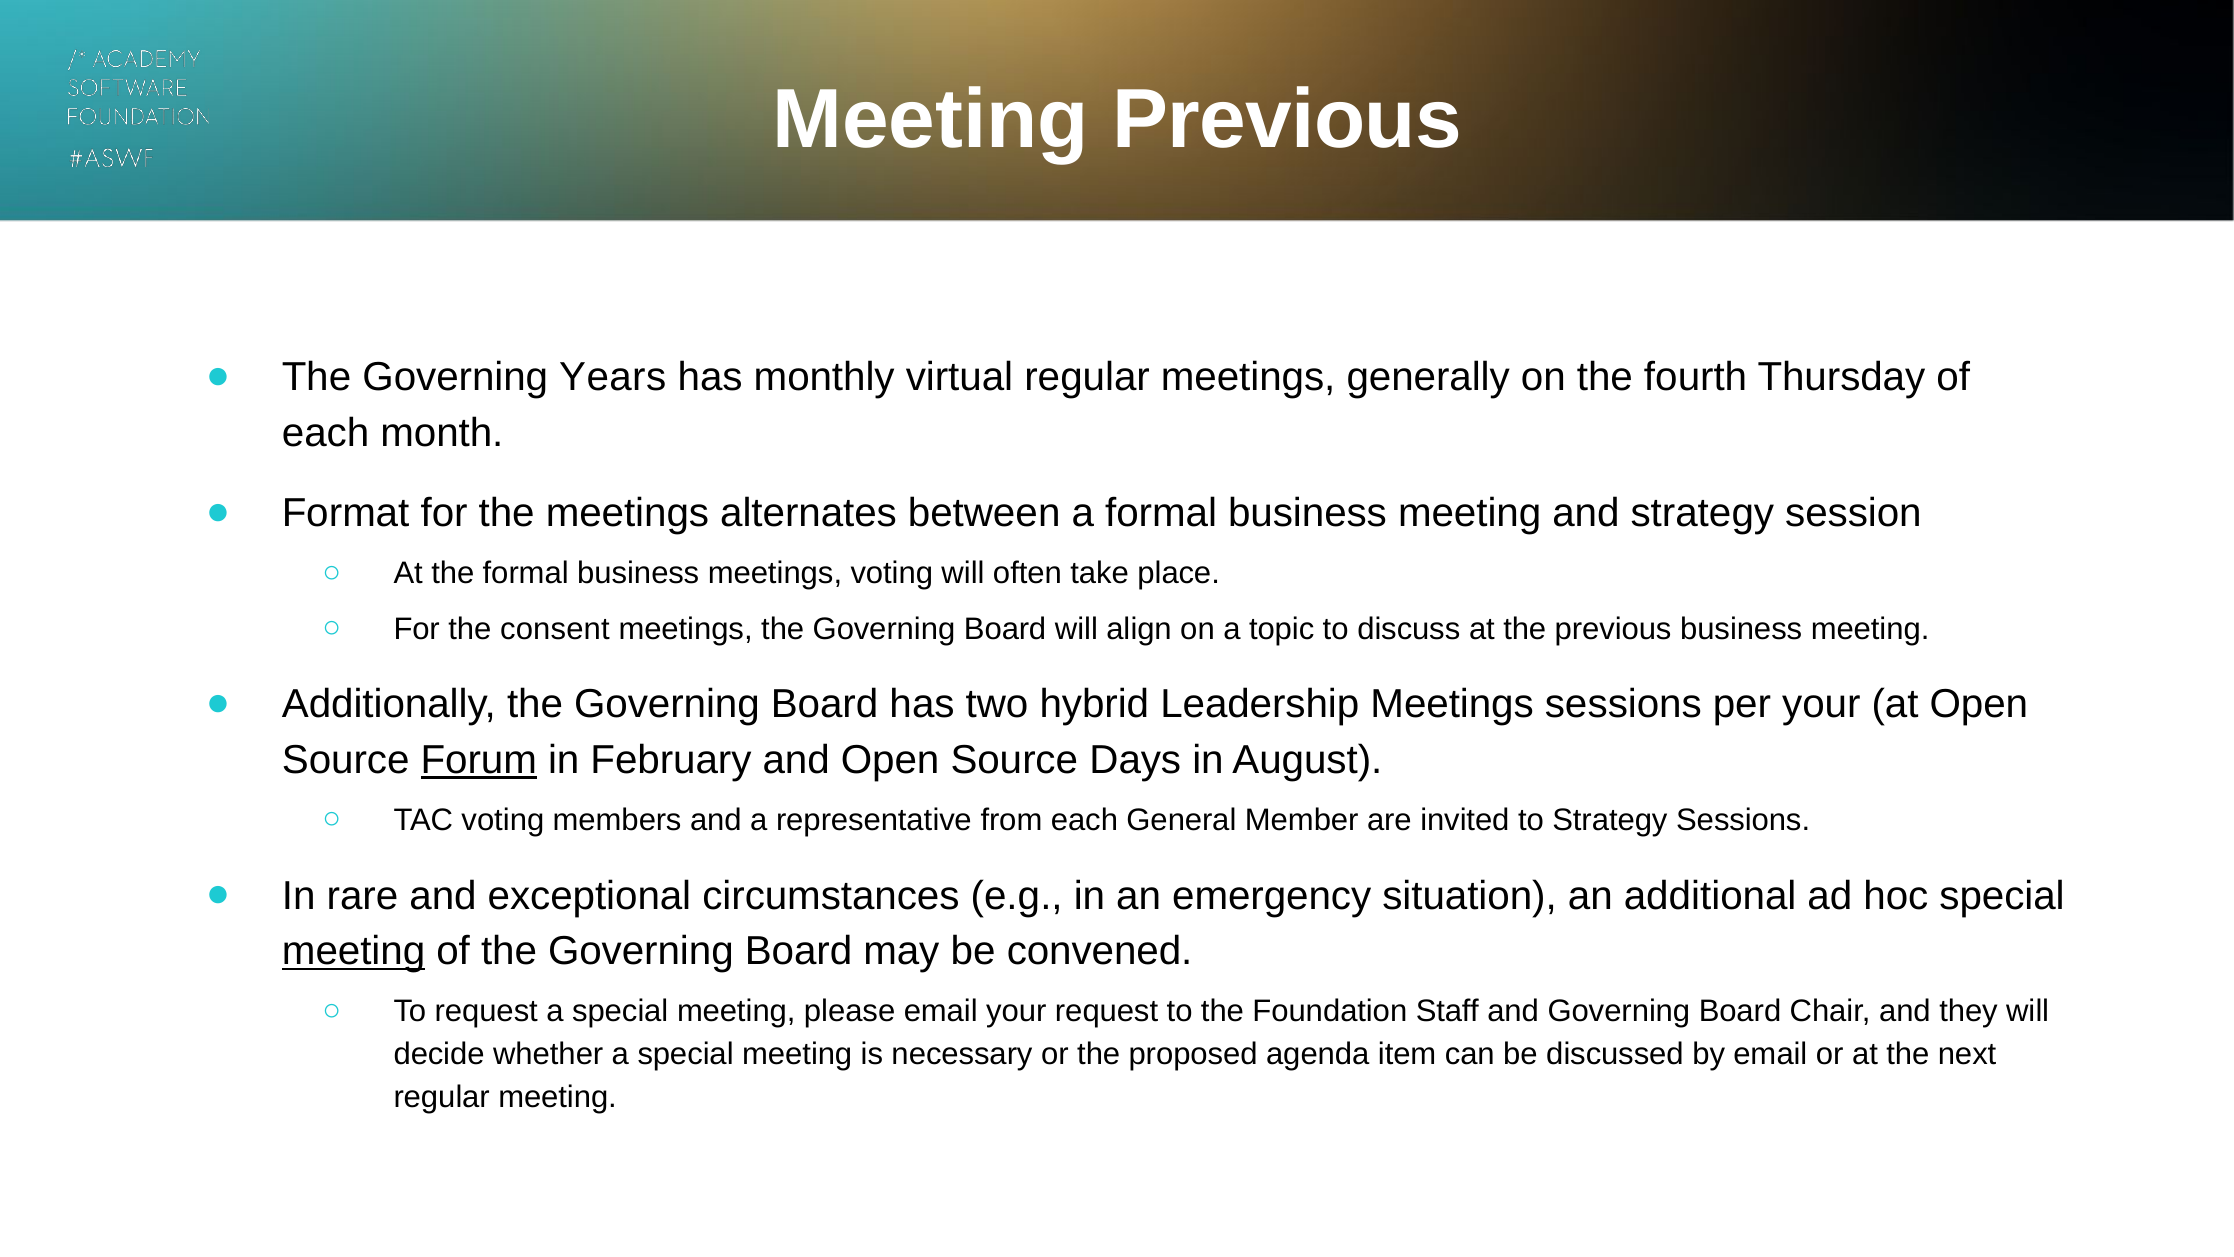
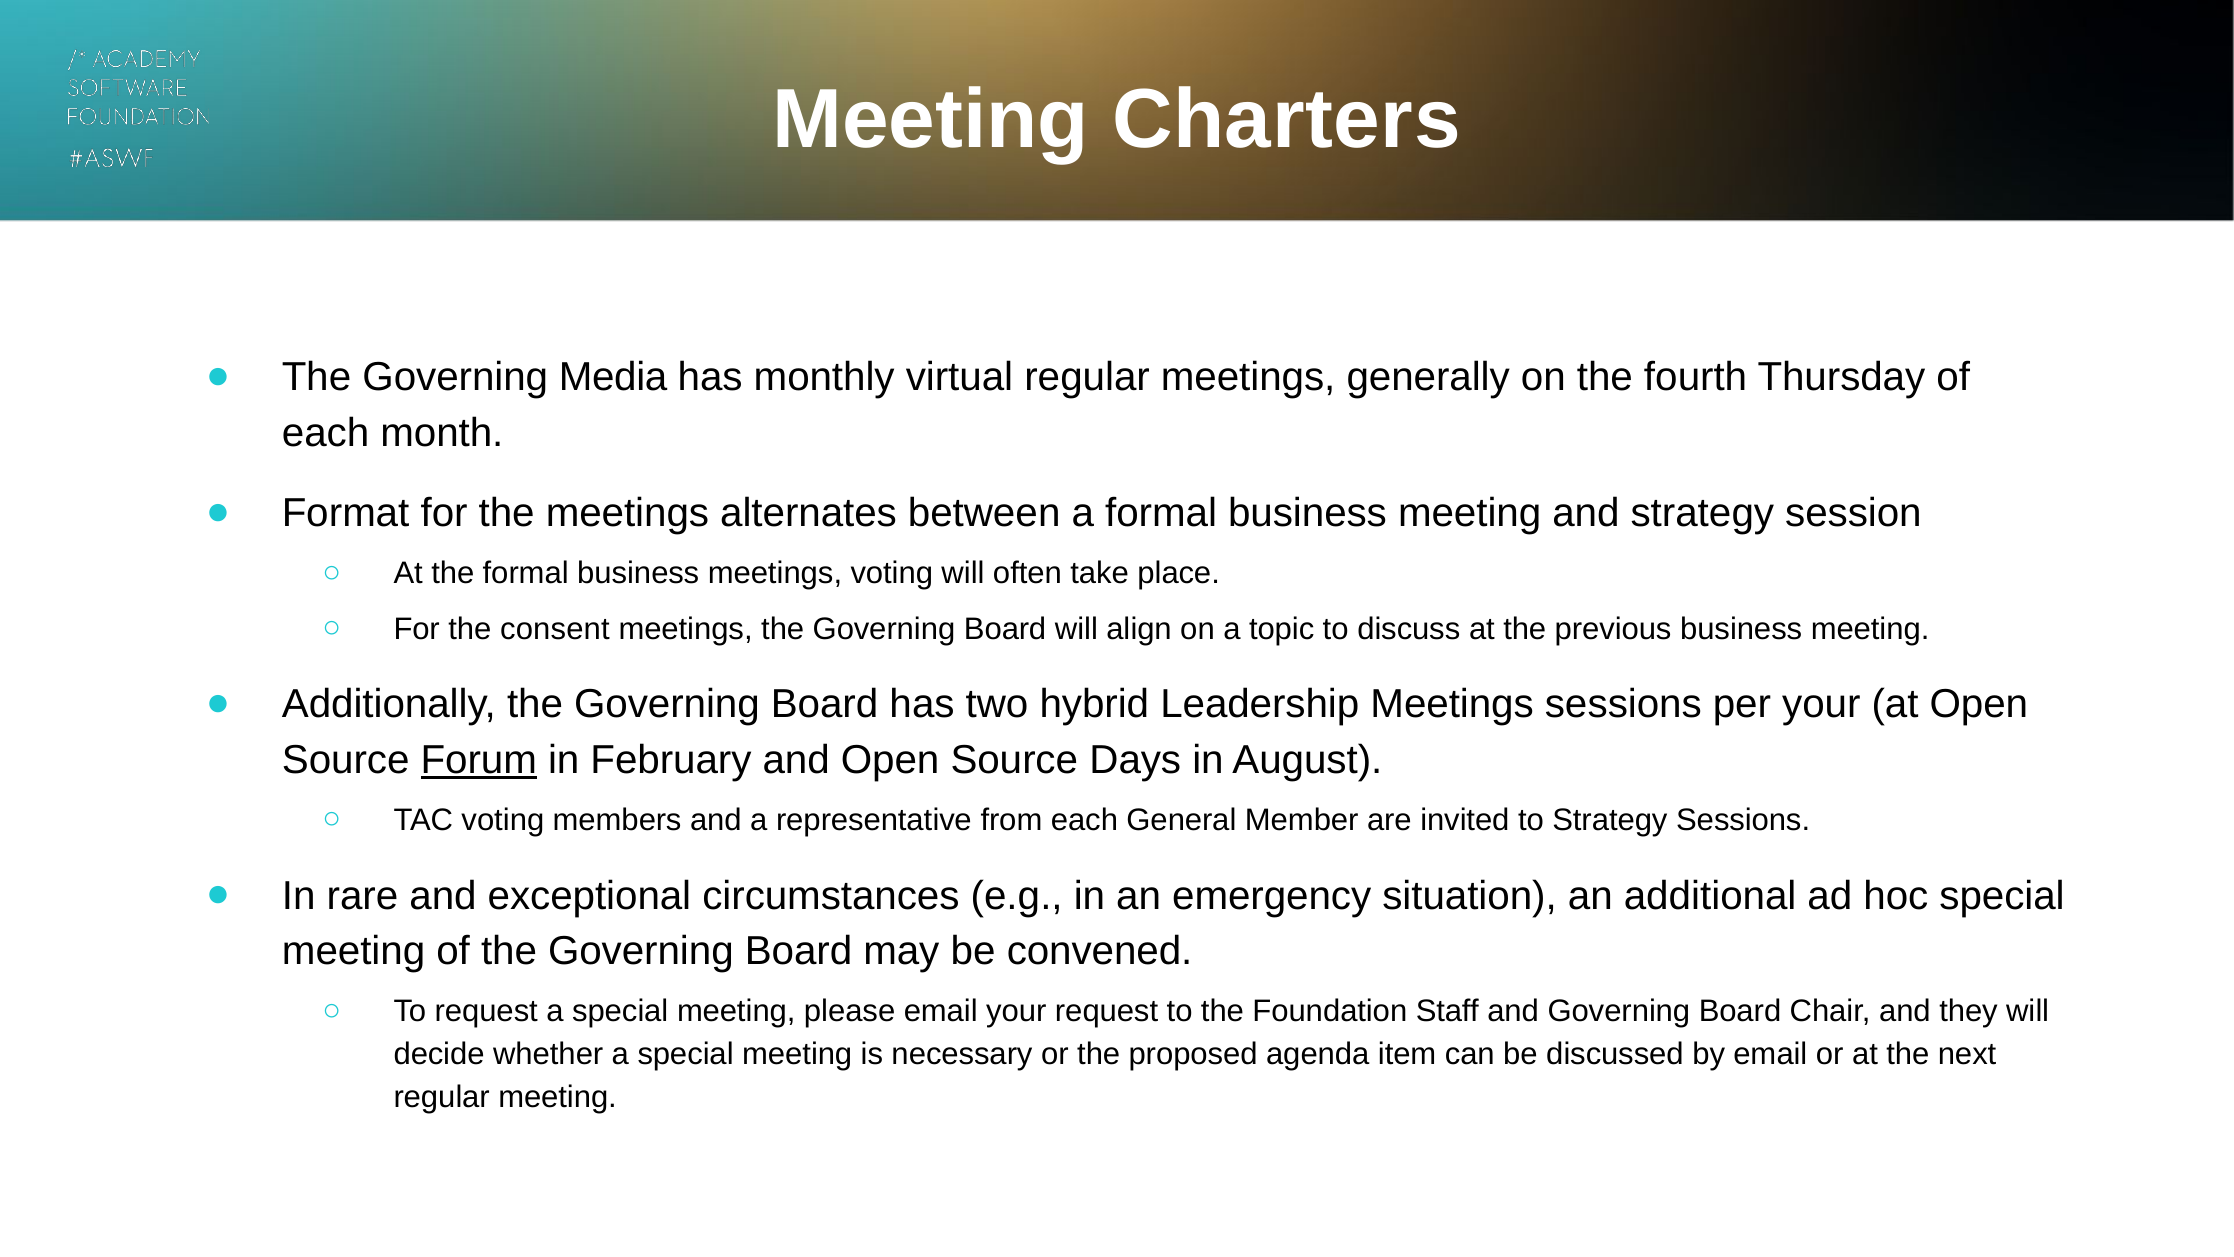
Meeting Previous: Previous -> Charters (1286, 120)
Years: Years -> Media (613, 377)
meeting underline: present -> none (354, 951)
